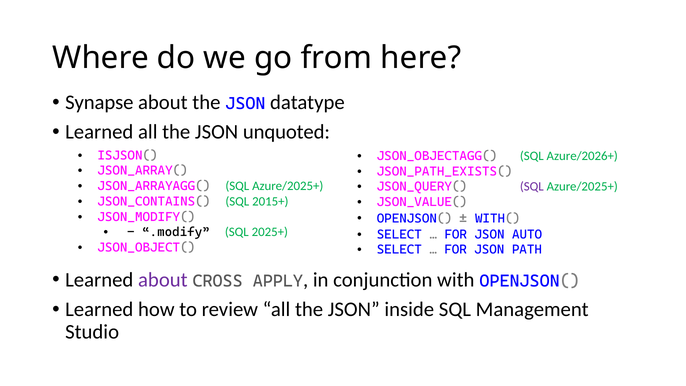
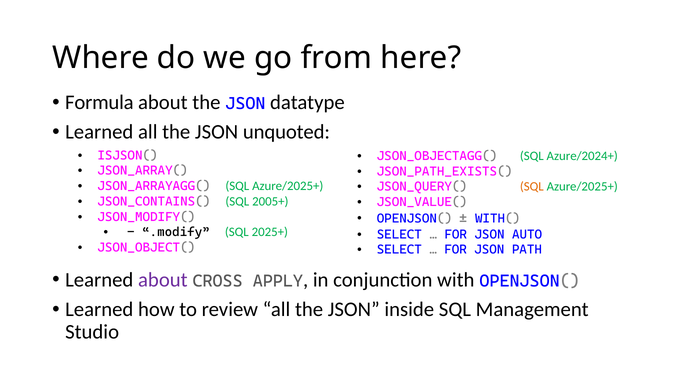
Synapse: Synapse -> Formula (99, 103)
Azure/2026+: Azure/2026+ -> Azure/2024+ (582, 156)
SQL colour: purple -> orange (532, 187)
2015+: 2015+ -> 2005+ (270, 201)
